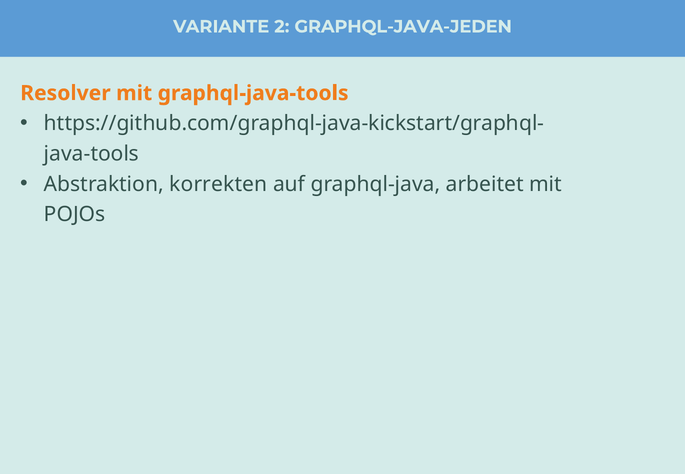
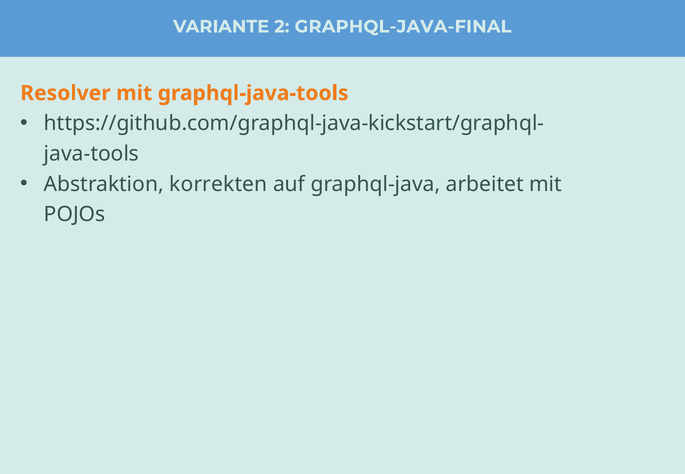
GRAPHQL-JAVA-JEDEN: GRAPHQL-JAVA-JEDEN -> GRAPHQL-JAVA-FINAL (403, 27)
